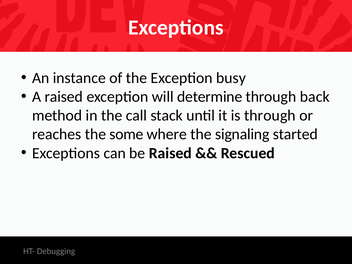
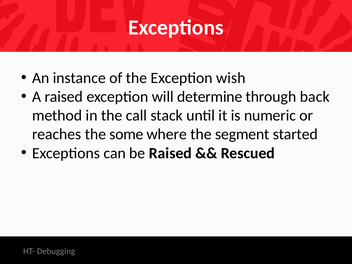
busy: busy -> wish (231, 78)
is through: through -> numeric (270, 116)
signaling: signaling -> segment (242, 134)
